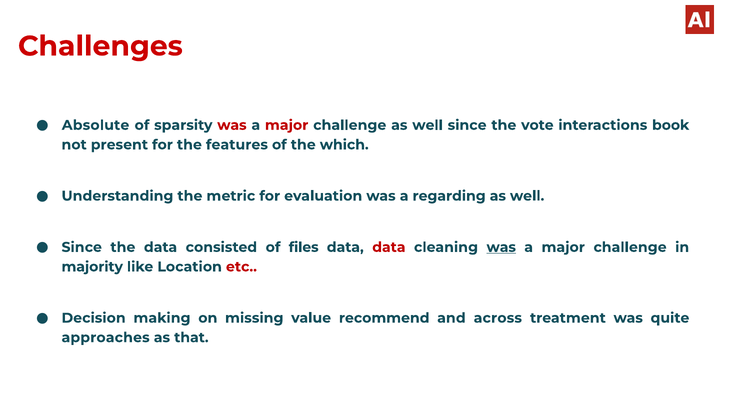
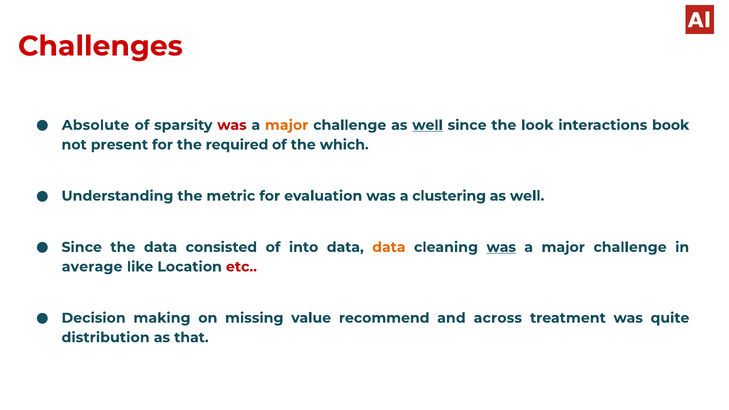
major colour: red -> orange (287, 125)
well underline: none -> present (428, 125)
vote: vote -> look (537, 125)
features: features -> required (237, 145)
regarding: regarding -> clustering (449, 196)
files: files -> into (304, 247)
data colour: red -> orange (389, 247)
majority: majority -> average (92, 267)
approaches: approaches -> distribution (106, 338)
